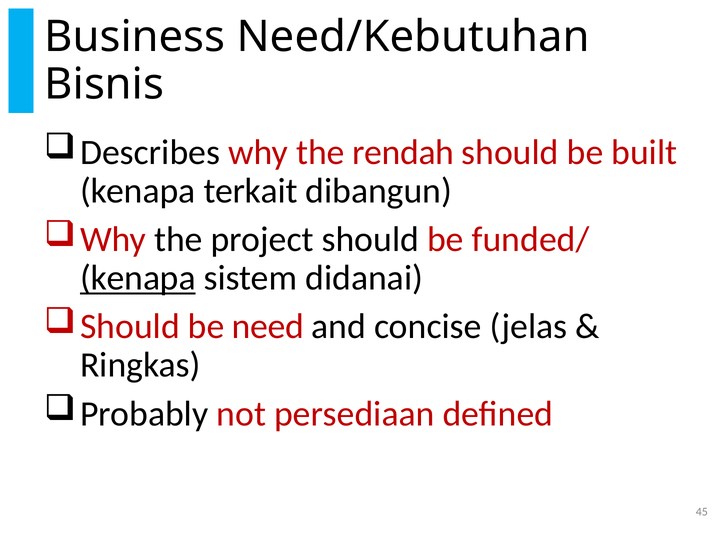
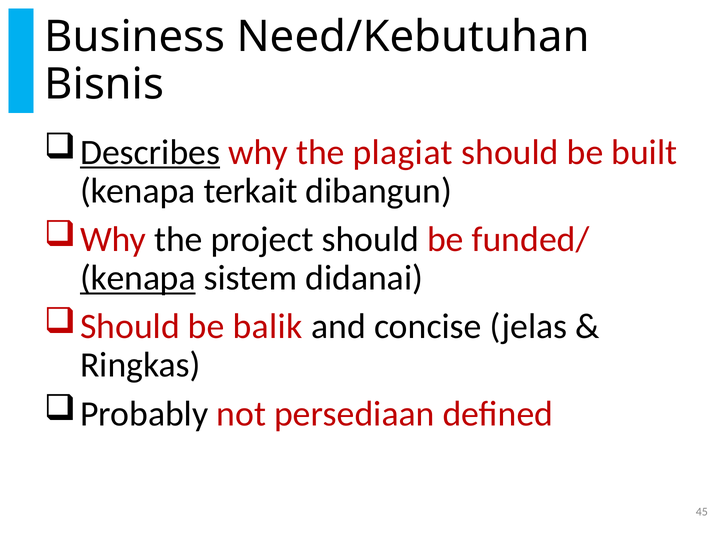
Describes underline: none -> present (150, 152)
rendah: rendah -> plagiat (403, 152)
need: need -> balik (268, 327)
